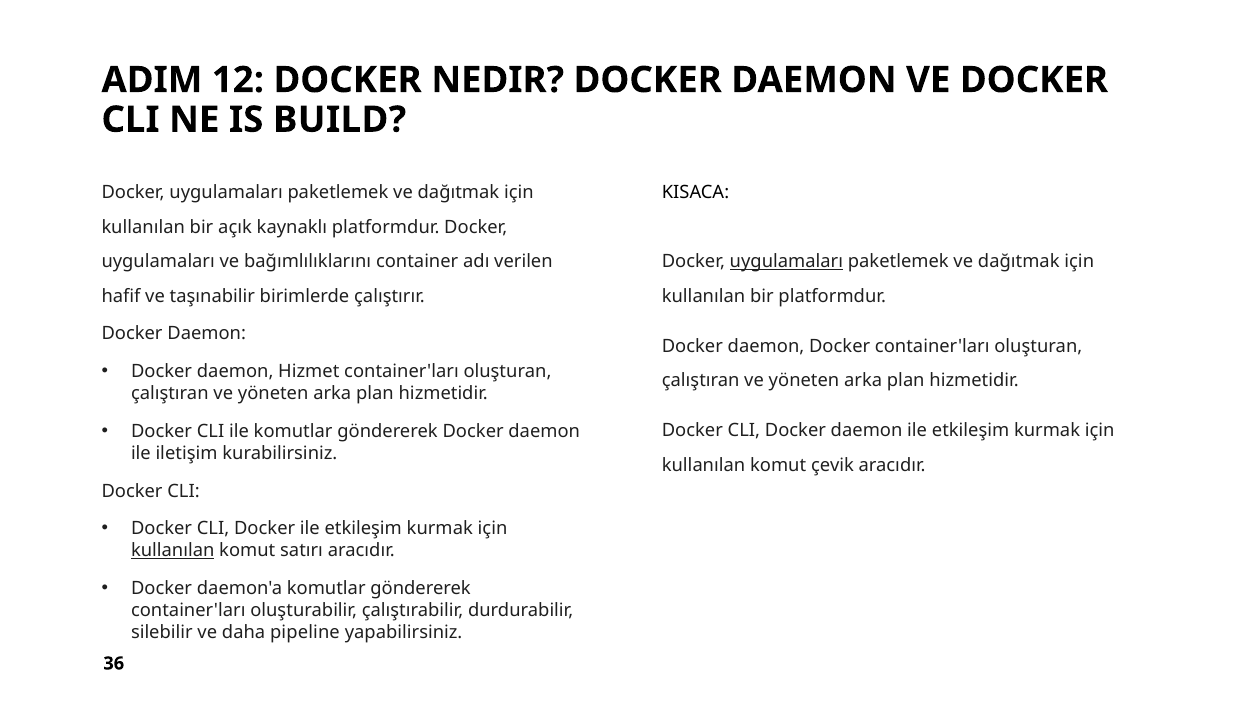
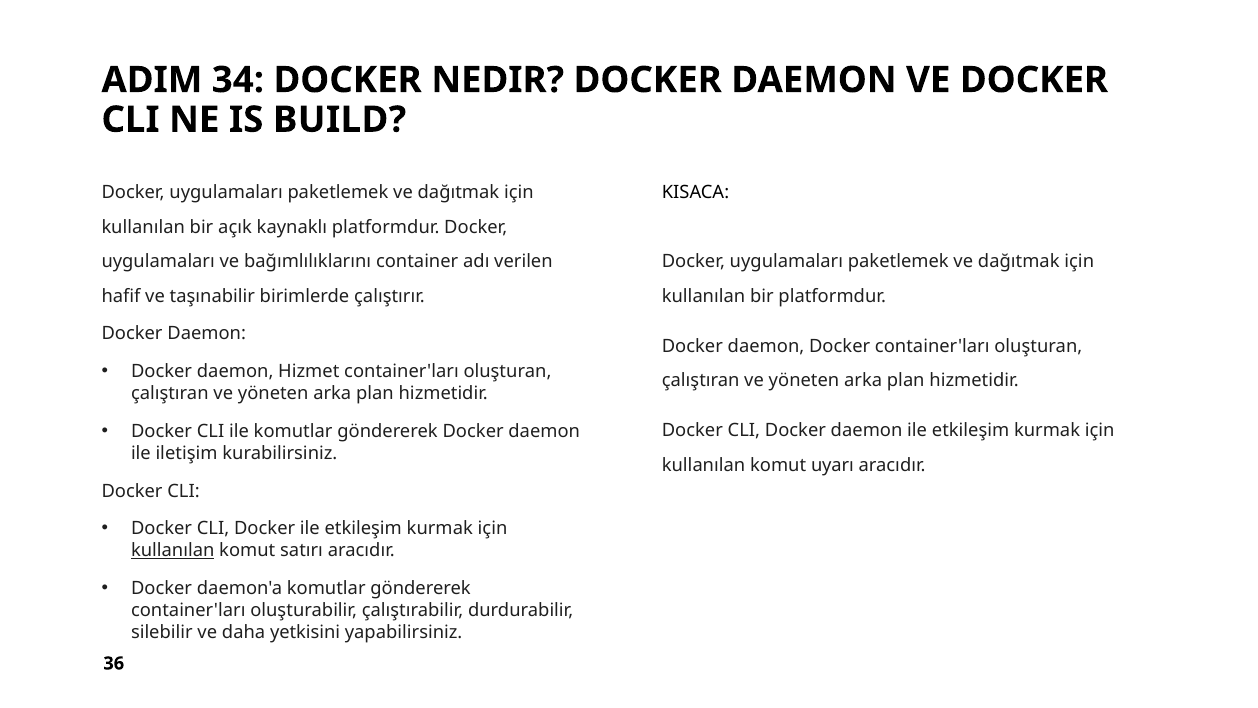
12: 12 -> 34 (238, 80)
uygulamaları underline: present -> none (786, 262)
çevik: çevik -> uyarı (832, 465)
pipeline: pipeline -> yetkisini (305, 632)
